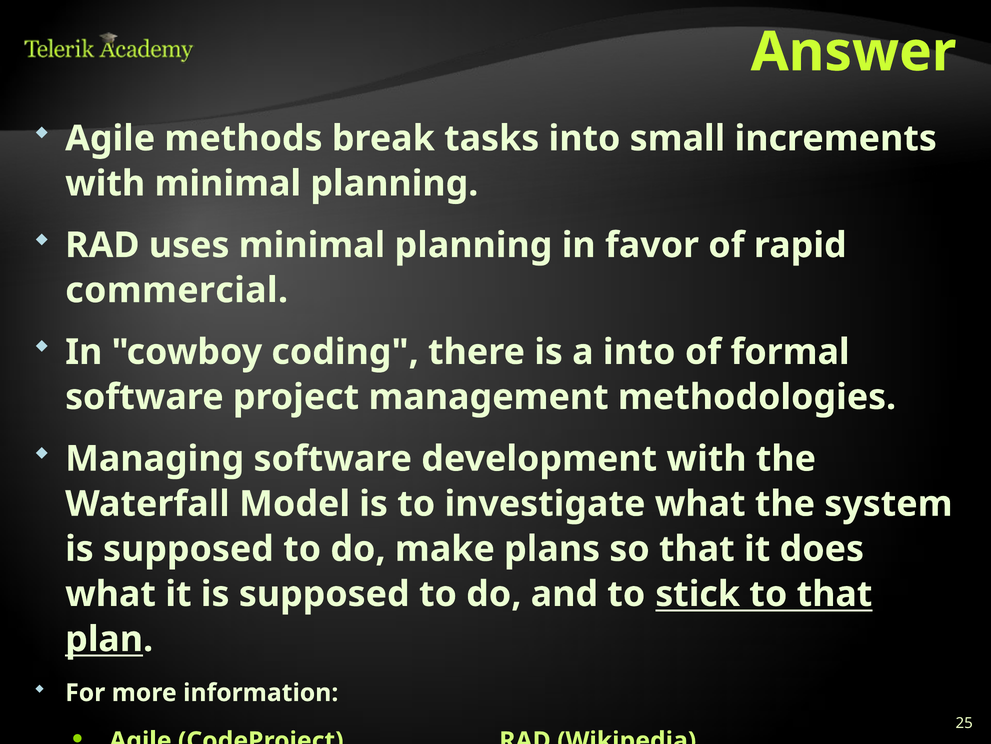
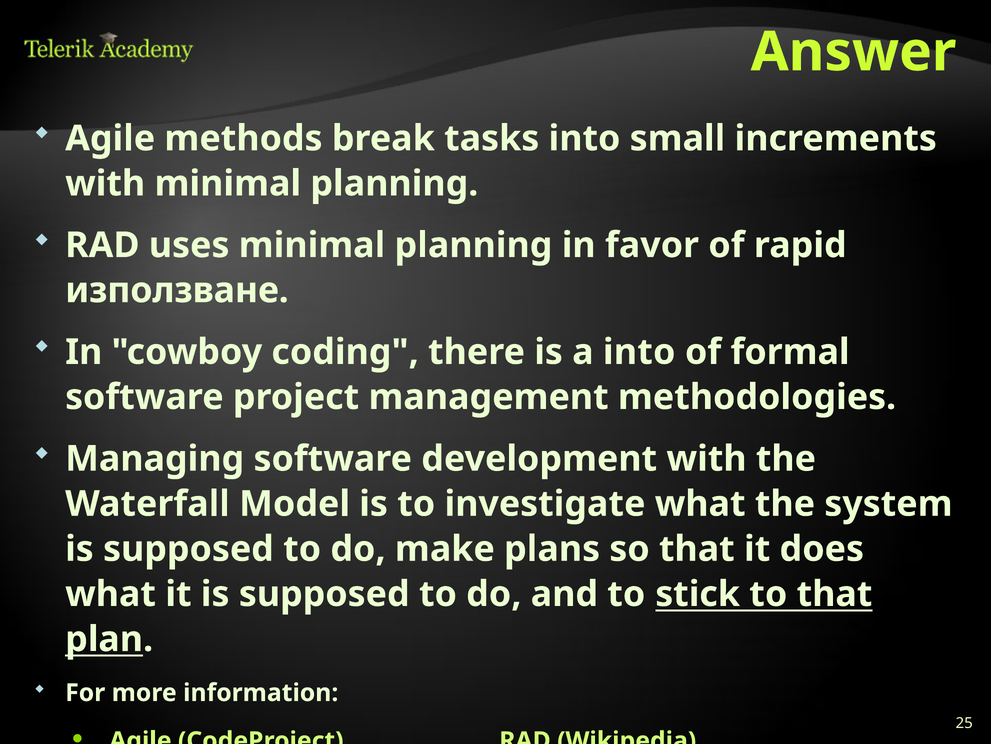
commercial: commercial -> използване (177, 290)
